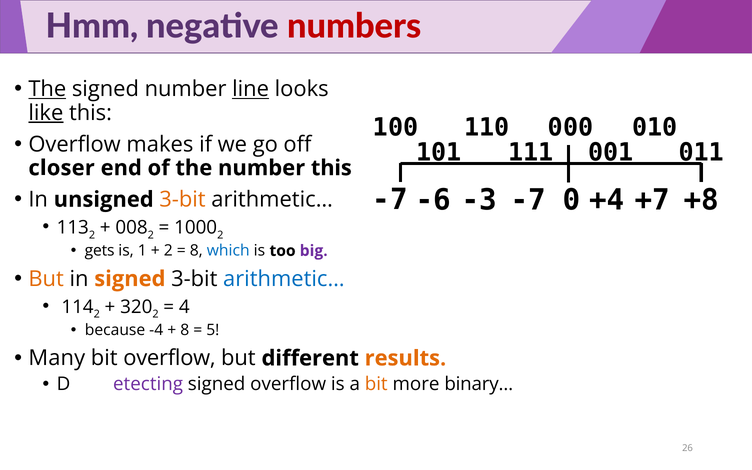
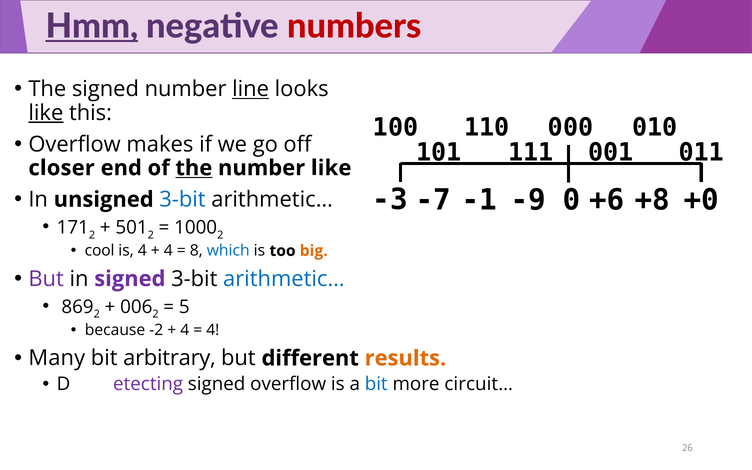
Hmm underline: none -> present (92, 26)
The underline: present -> none (47, 89)
the underline: none -> present (194, 168)
number this: this -> like (331, 168)
-7: -7 -> -3 (390, 200)
-6: -6 -> -7 (433, 200)
-3: -3 -> -1 (479, 200)
-7: -7 -> -9 (528, 200)
+4: +4 -> +6 (607, 200)
+7: +7 -> +8 (652, 200)
+8: +8 -> +0 (701, 200)
3-bit colour: orange -> blue (182, 200)
113: 113 -> 171 (73, 228)
008: 008 -> 501 (132, 228)
gets: gets -> cool (100, 251)
is 1: 1 -> 4 (142, 251)
2: 2 -> 4 (168, 251)
big colour: purple -> orange (314, 251)
But colour: orange -> purple (46, 279)
signed colour: orange -> purple (130, 279)
114: 114 -> 869 (78, 307)
320: 320 -> 006 (136, 307)
4: 4 -> 5 (184, 307)
-4: -4 -> -2 (156, 330)
8: 8 -> 4 (185, 330)
5: 5 -> 4 (213, 330)
bit overflow: overflow -> arbitrary (169, 358)
bit colour: orange -> blue (376, 384)
binary…: binary… -> circuit… (479, 384)
